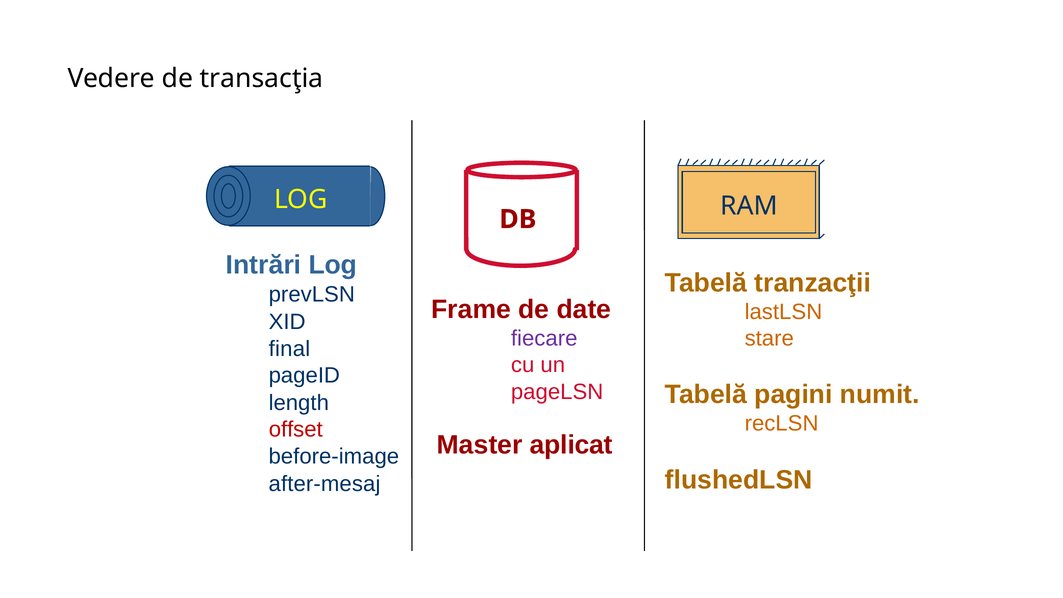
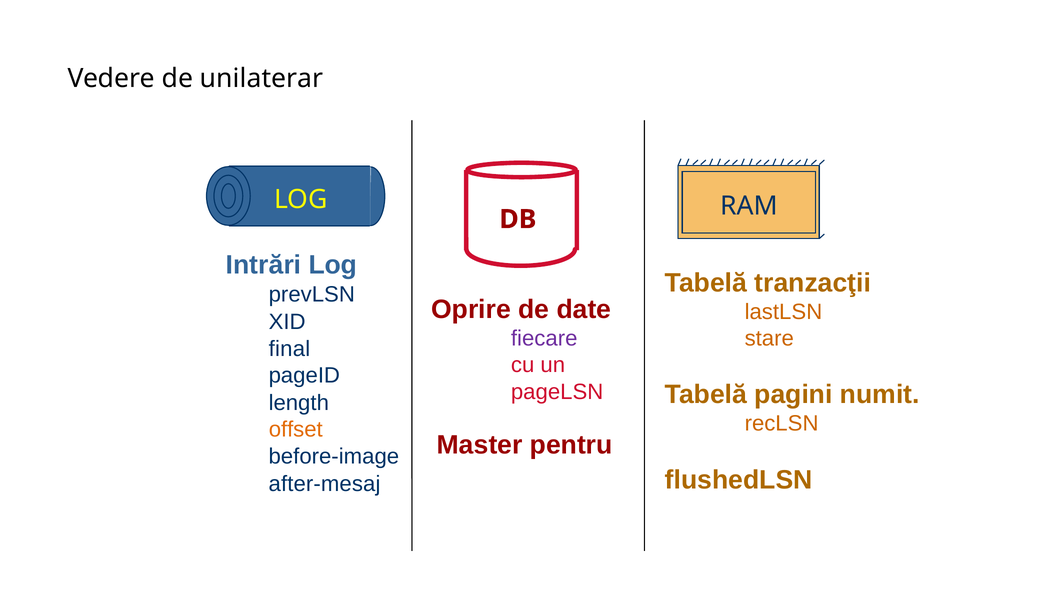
transacţia: transacţia -> unilaterar (262, 78)
Frame: Frame -> Oprire (471, 310)
offset colour: red -> orange (296, 430)
aplicat: aplicat -> pentru (571, 445)
